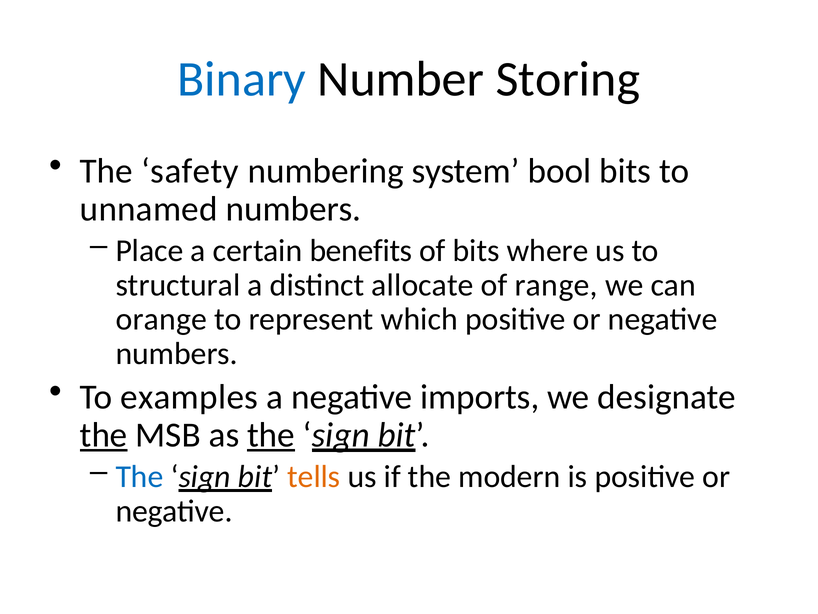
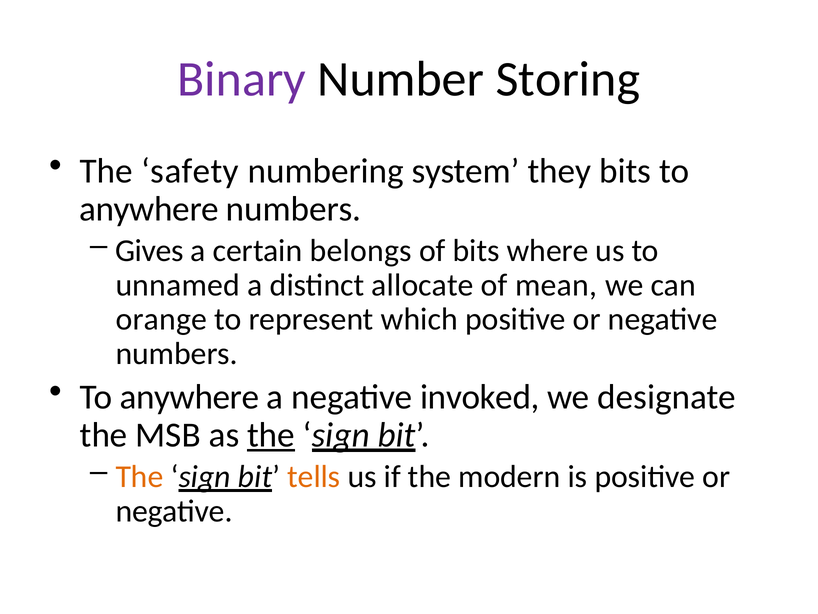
Binary colour: blue -> purple (242, 79)
bool: bool -> they (559, 171)
unnamed: unnamed -> anywhere (149, 209)
Place: Place -> Gives (150, 250)
benefits: benefits -> belongs (361, 250)
structural: structural -> unnamed (178, 285)
range: range -> mean (556, 285)
examples: examples -> anywhere (190, 397)
imports: imports -> invoked (480, 397)
the underline: present -> none (104, 435)
The colour: blue -> orange (140, 476)
